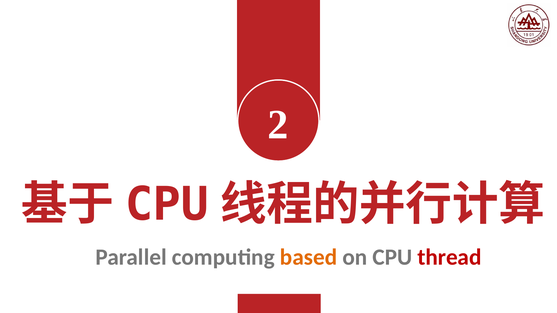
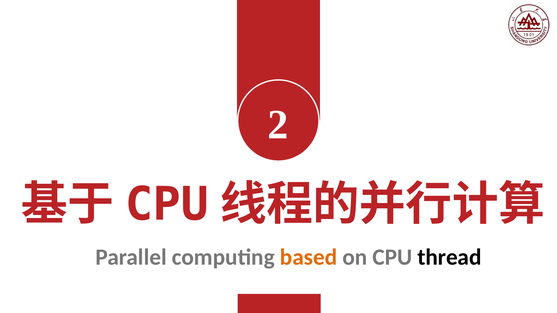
thread colour: red -> black (449, 258)
